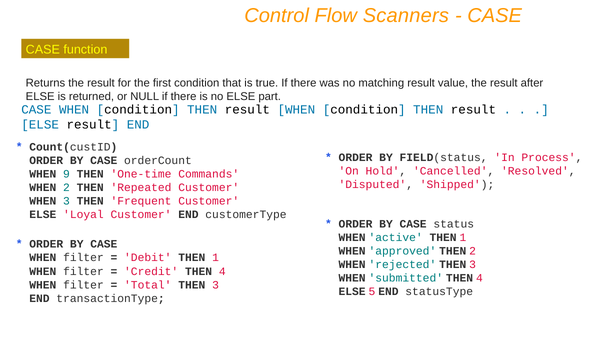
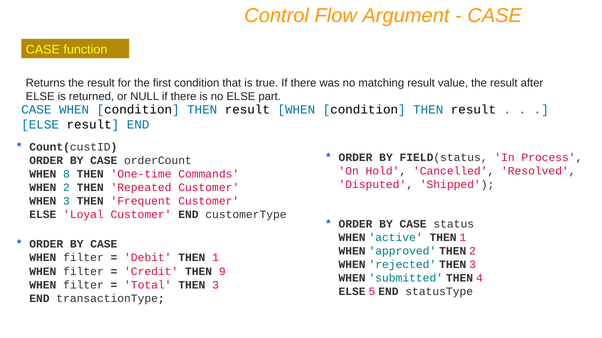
Scanners: Scanners -> Argument (406, 16)
9: 9 -> 8 (67, 174)
Credit THEN 4: 4 -> 9 (222, 272)
